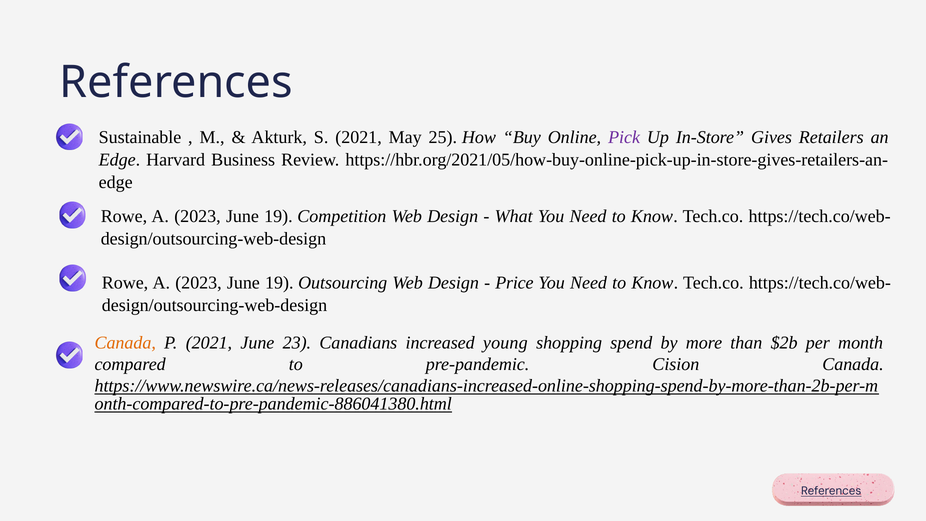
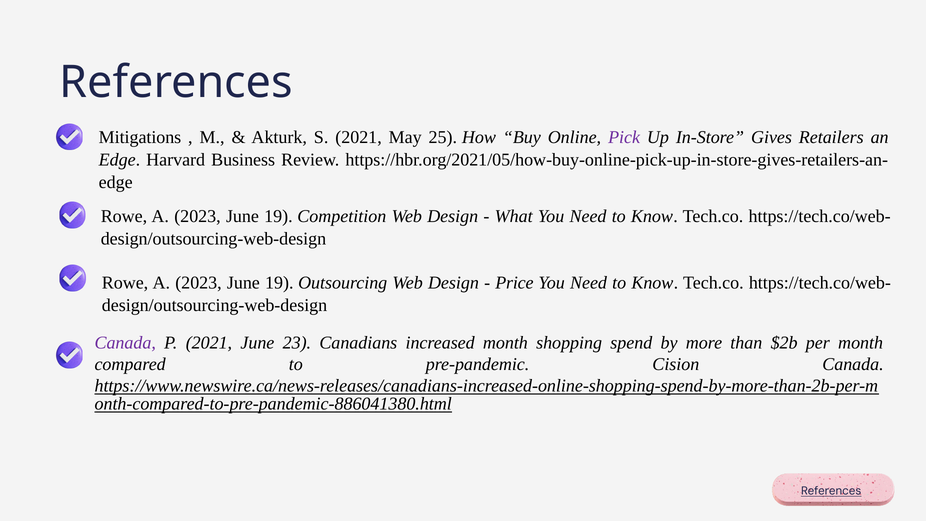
Sustainable: Sustainable -> Mitigations (140, 137)
Canada colour: orange -> purple (125, 343)
increased young: young -> month (505, 343)
